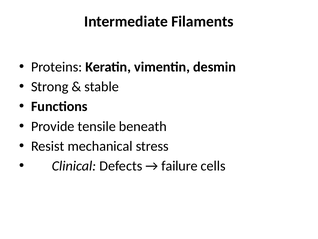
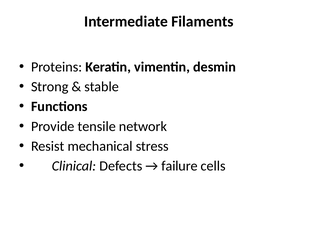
beneath: beneath -> network (143, 126)
